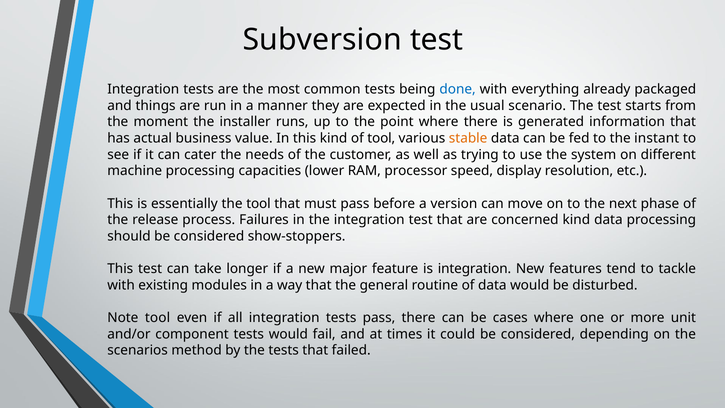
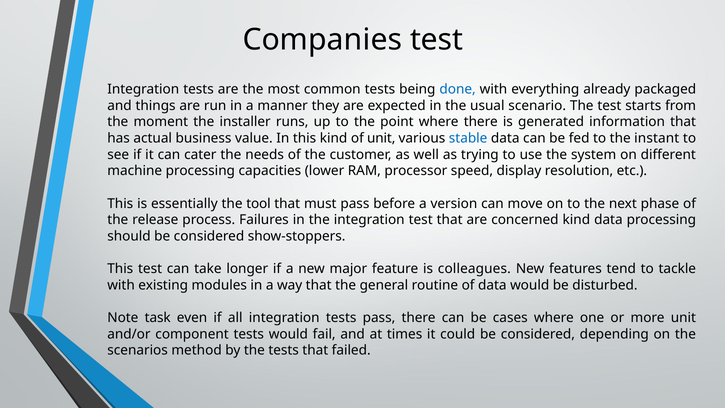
Subversion: Subversion -> Companies (322, 40)
of tool: tool -> unit (381, 138)
stable colour: orange -> blue (468, 138)
is integration: integration -> colleagues (474, 269)
Note tool: tool -> task (158, 318)
